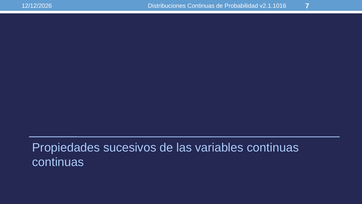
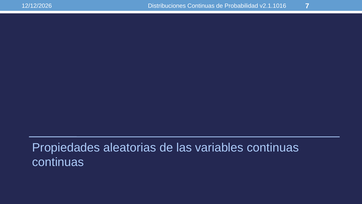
sucesivos: sucesivos -> aleatorias (130, 147)
